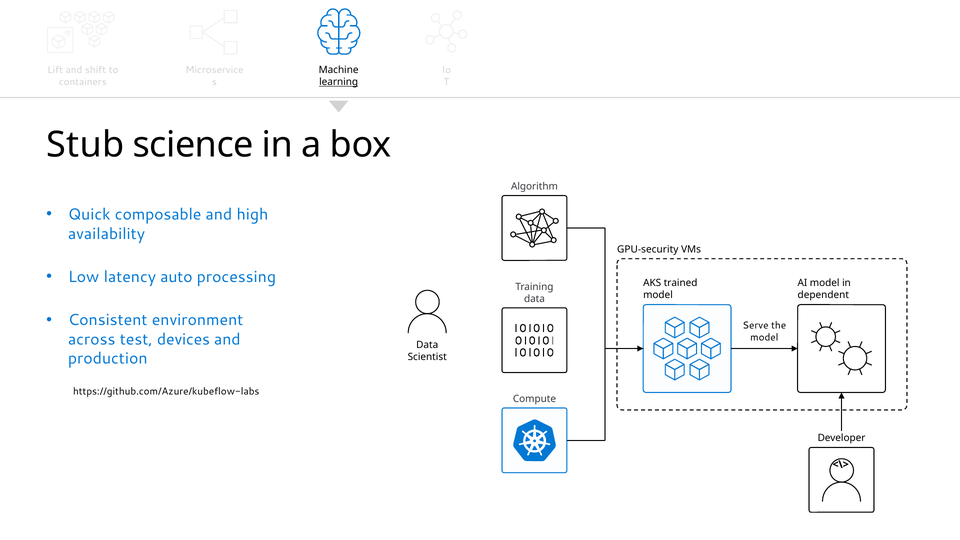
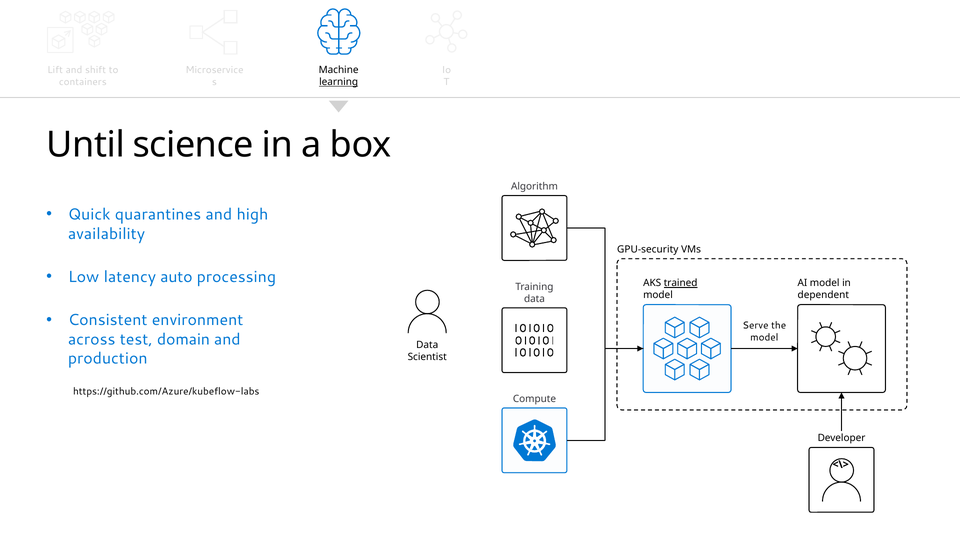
Stub: Stub -> Until (86, 145)
composable: composable -> quarantines (158, 215)
trained underline: none -> present (681, 283)
devices: devices -> domain (183, 339)
